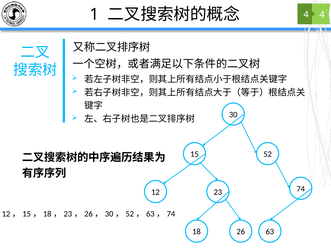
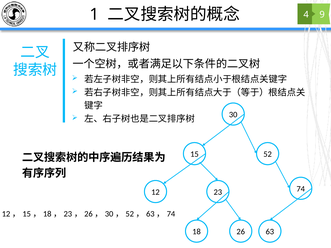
4: 4 -> 9 (322, 15)
